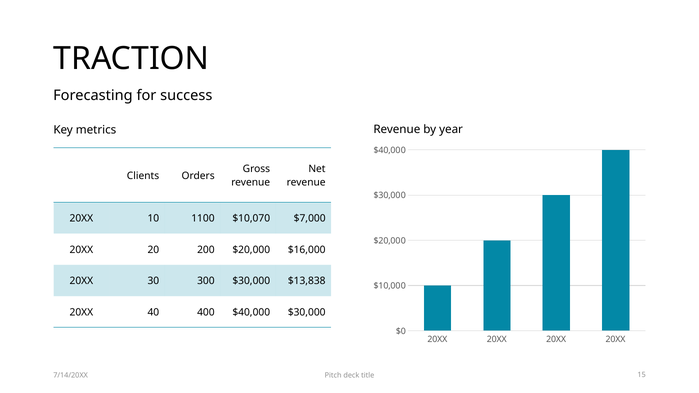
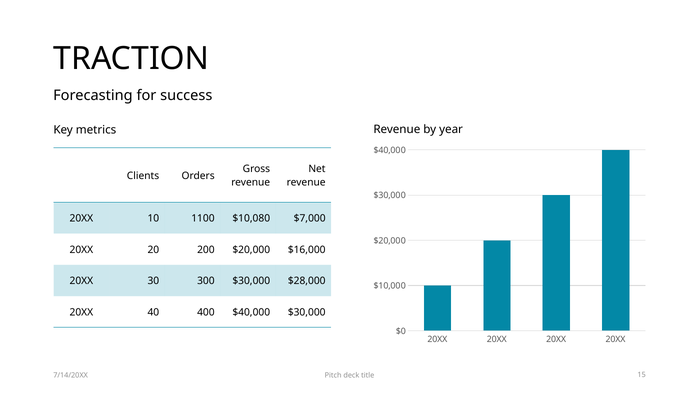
$10,070: $10,070 -> $10,080 (251, 219)
$13,838: $13,838 -> $28,000 (307, 281)
